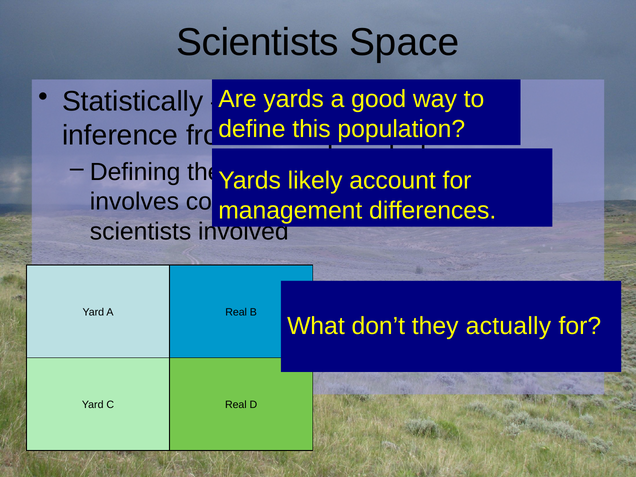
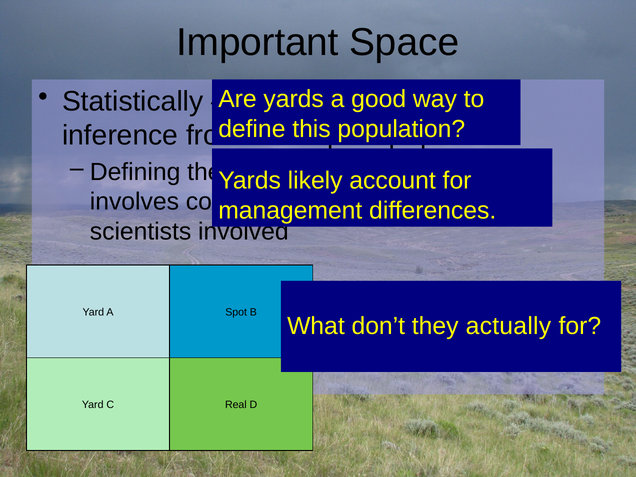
Scientists: Scientists -> Important (257, 42)
Real: Real -> Spot (236, 312)
